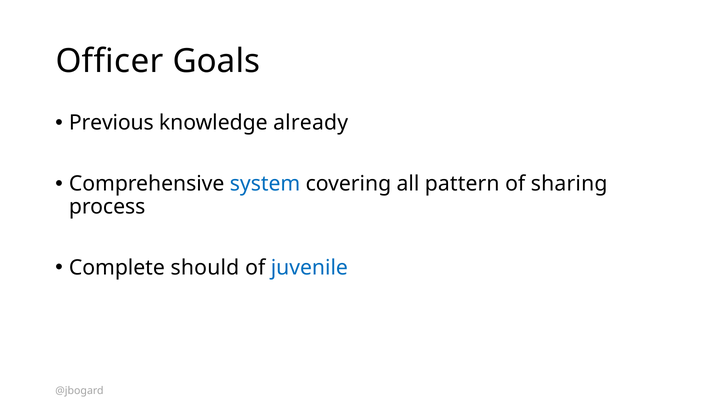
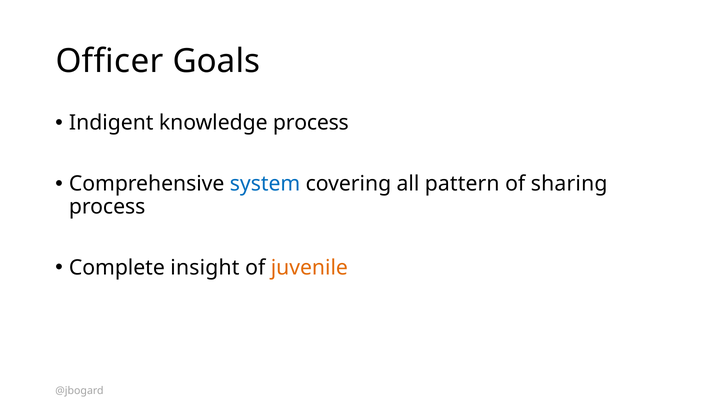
Previous: Previous -> Indigent (111, 123)
knowledge already: already -> process (311, 123)
should: should -> insight (205, 267)
juvenile colour: blue -> orange (309, 267)
